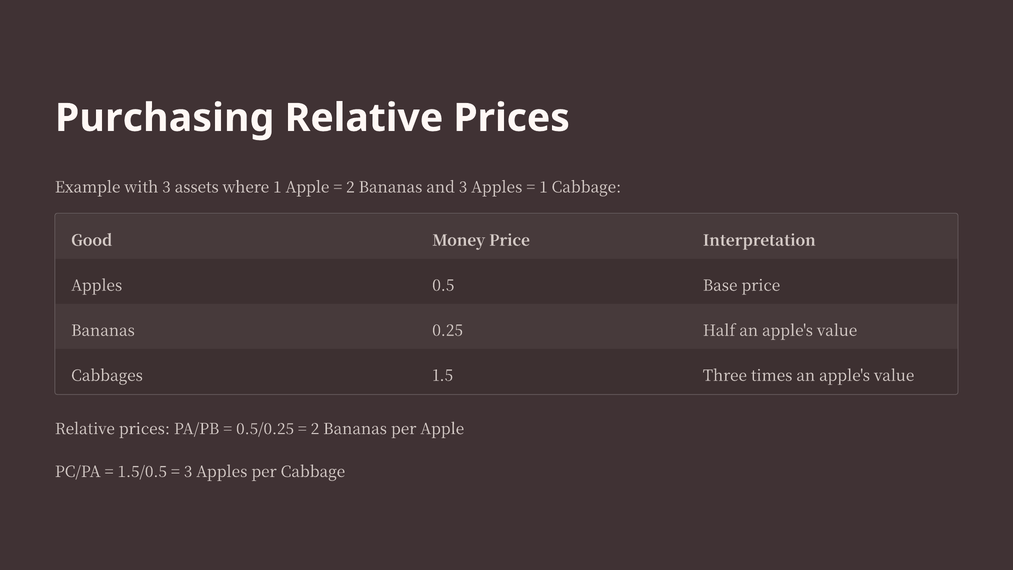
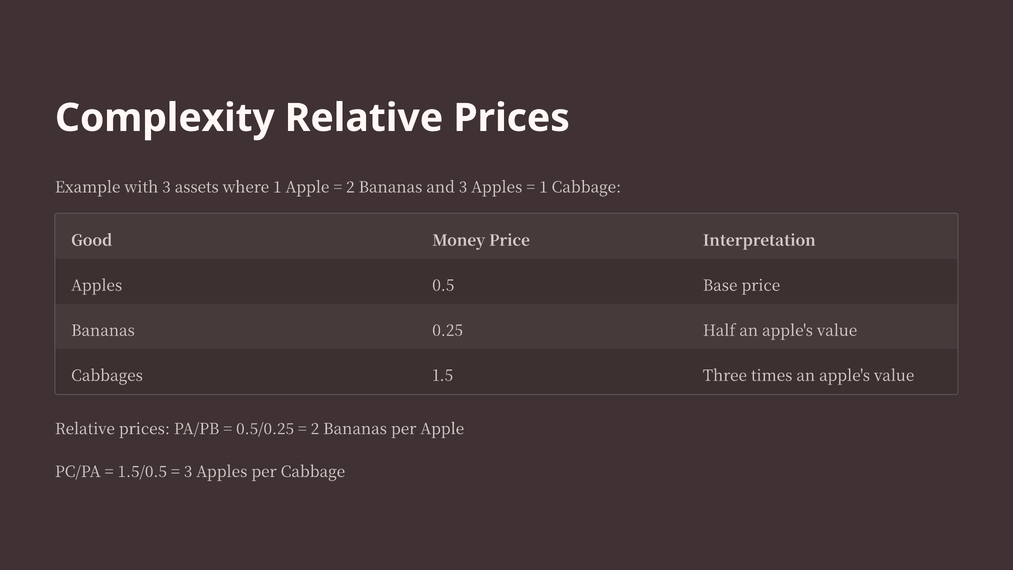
Purchasing: Purchasing -> Complexity (165, 118)
